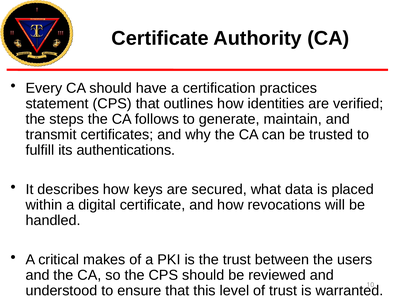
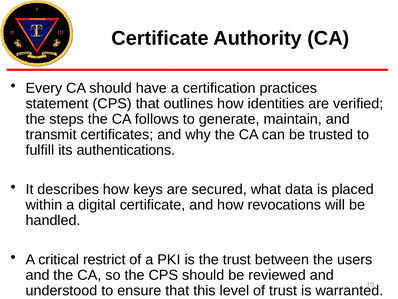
makes: makes -> restrict (104, 259)
